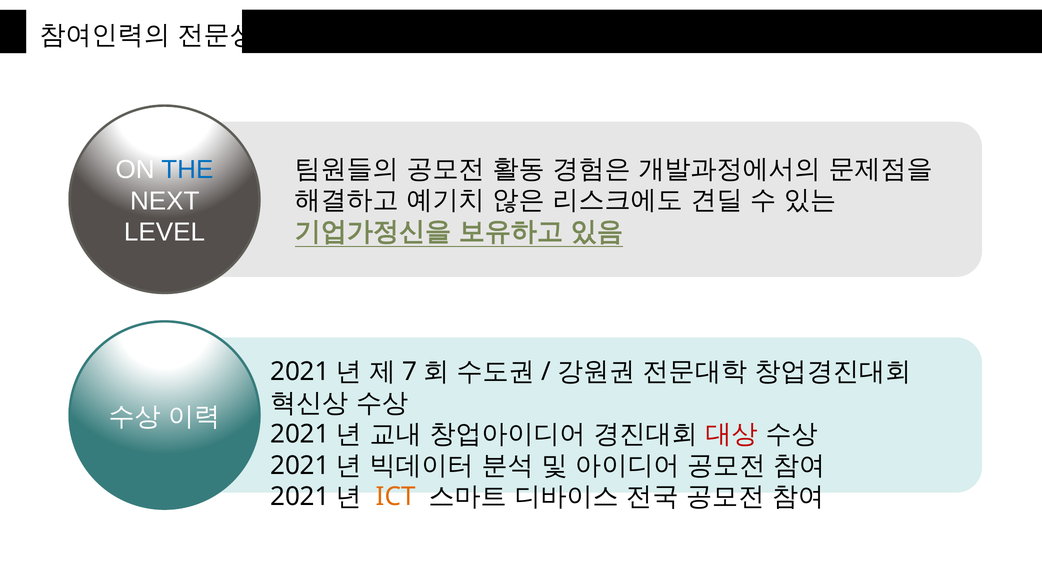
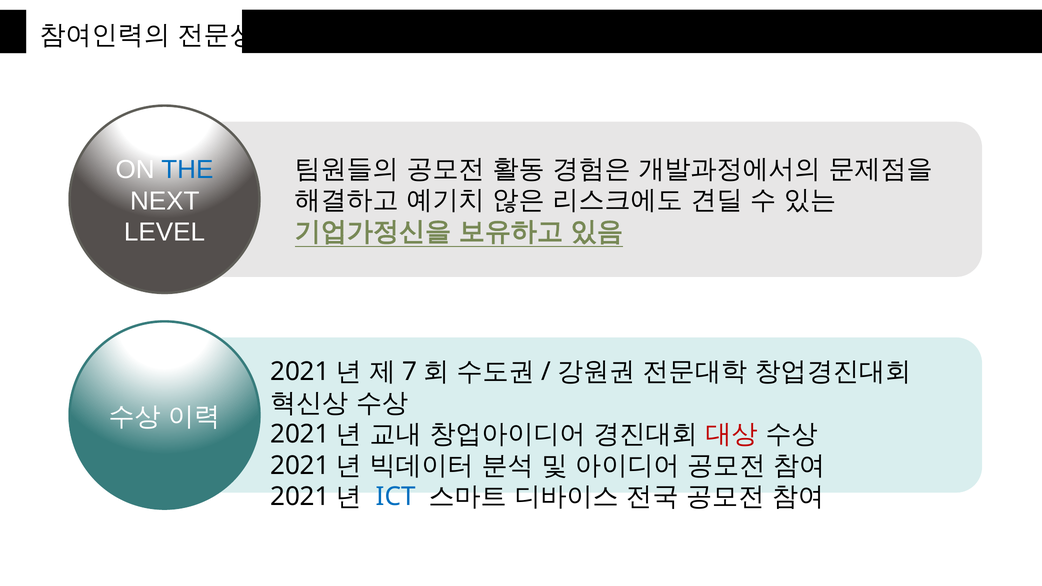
ICT colour: orange -> blue (396, 497)
